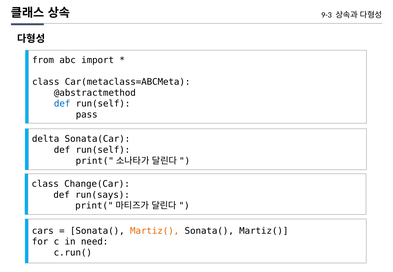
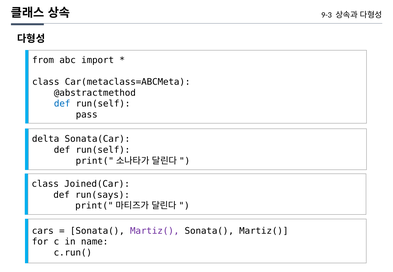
Change(Car: Change(Car -> Joined(Car (97, 184)
Martiz( colour: orange -> purple (155, 231)
need: need -> name (95, 242)
